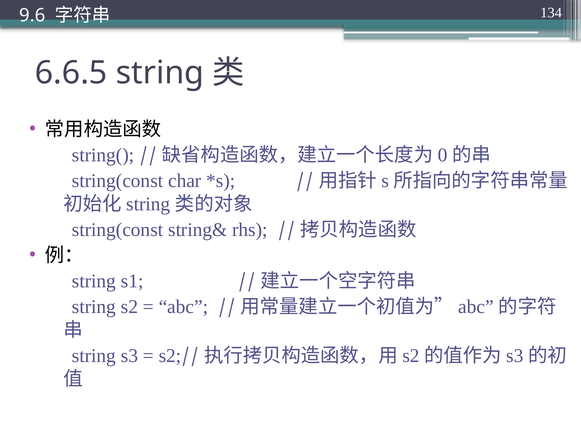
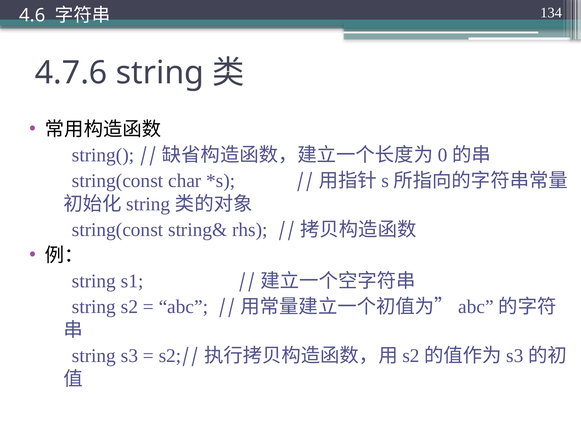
9.6: 9.6 -> 4.6 (32, 15)
6.6.5: 6.6.5 -> 4.7.6 (71, 73)
